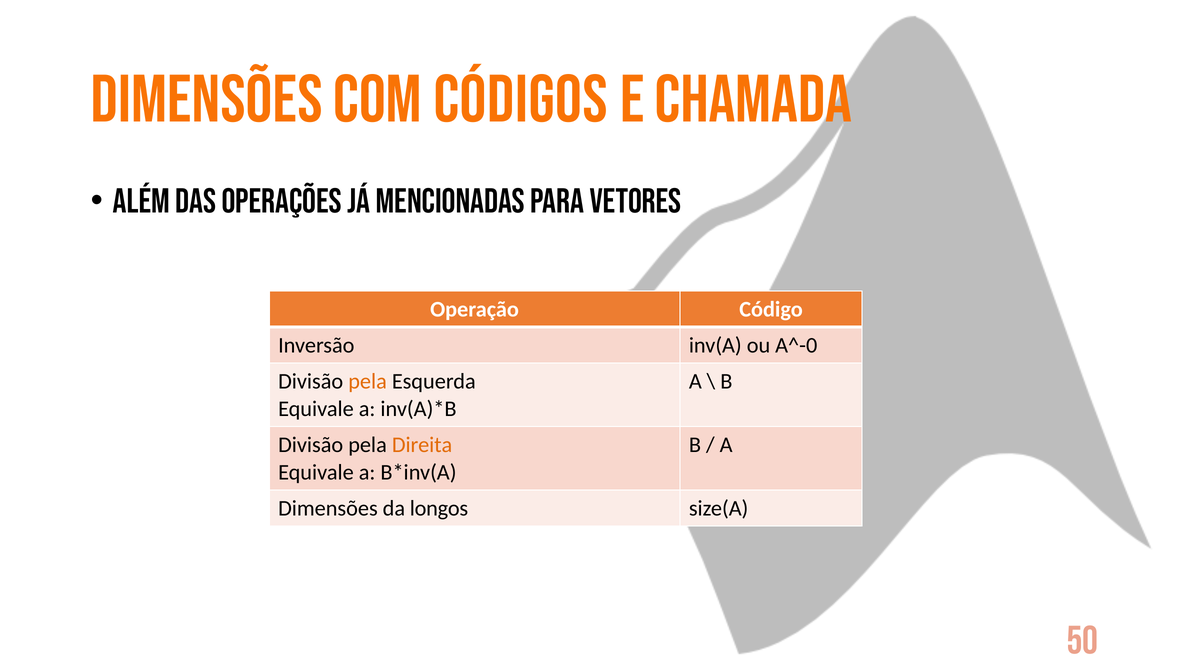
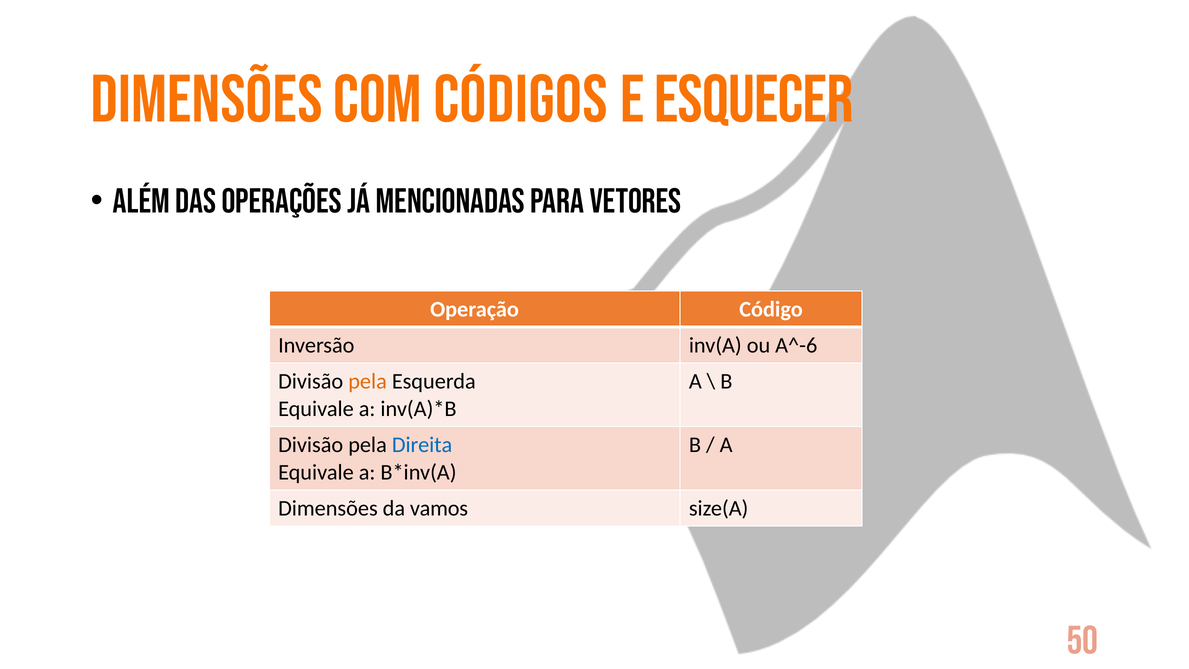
chamada: chamada -> esquecer (754, 100)
A^-0: A^-0 -> A^-6 (796, 345)
Direita colour: orange -> blue (422, 445)
longos: longos -> vamos (439, 508)
